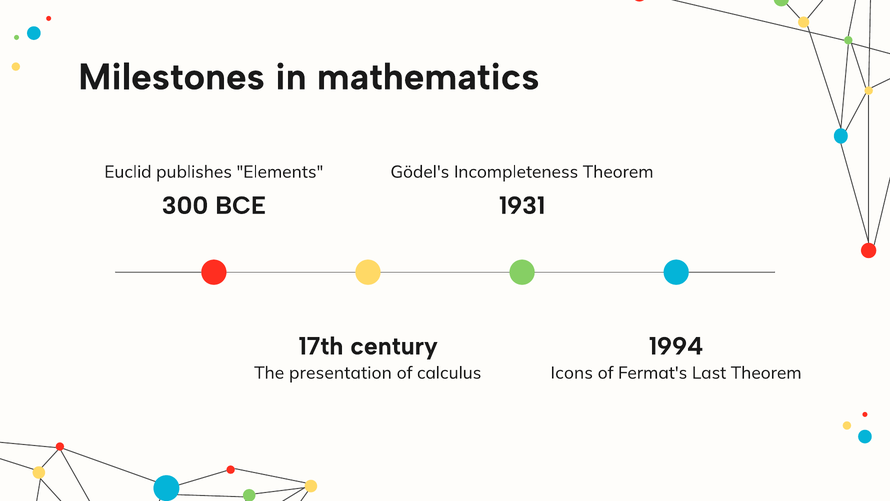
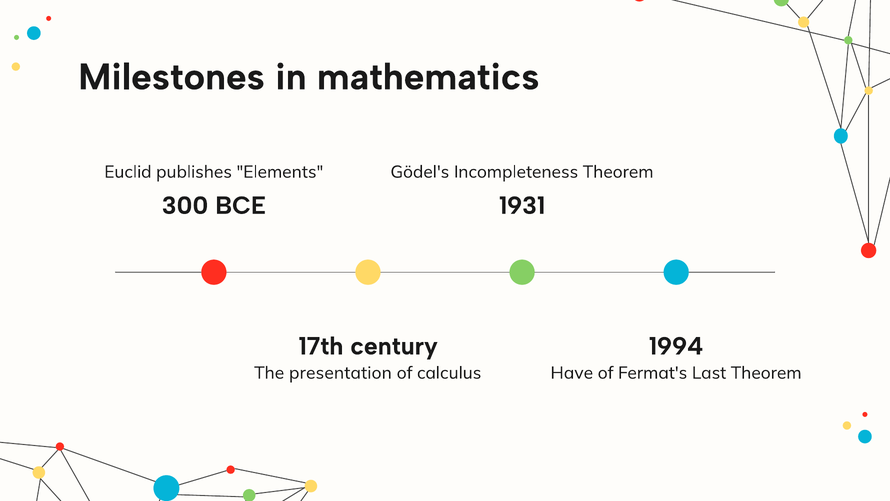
Icons: Icons -> Have (572, 373)
